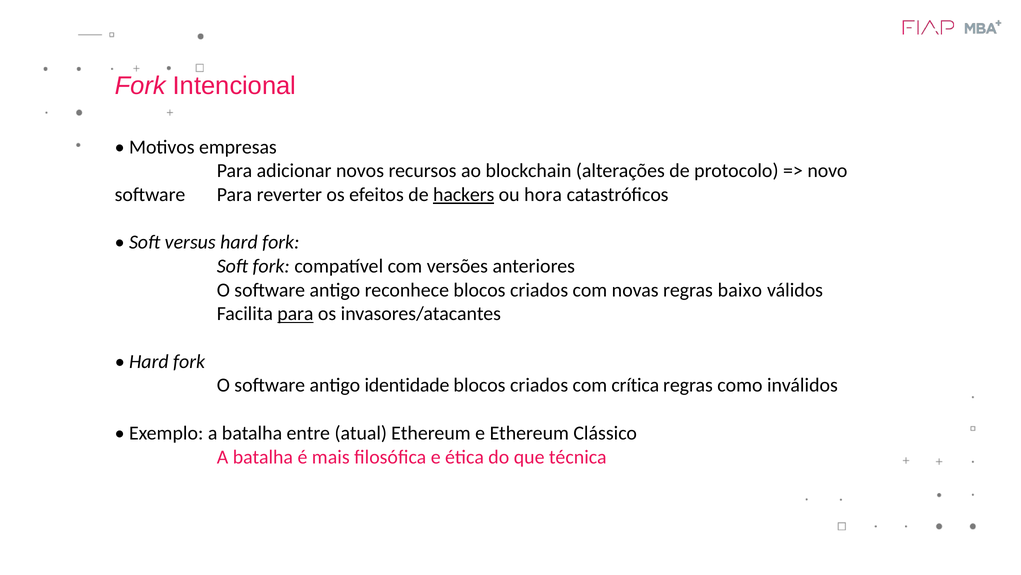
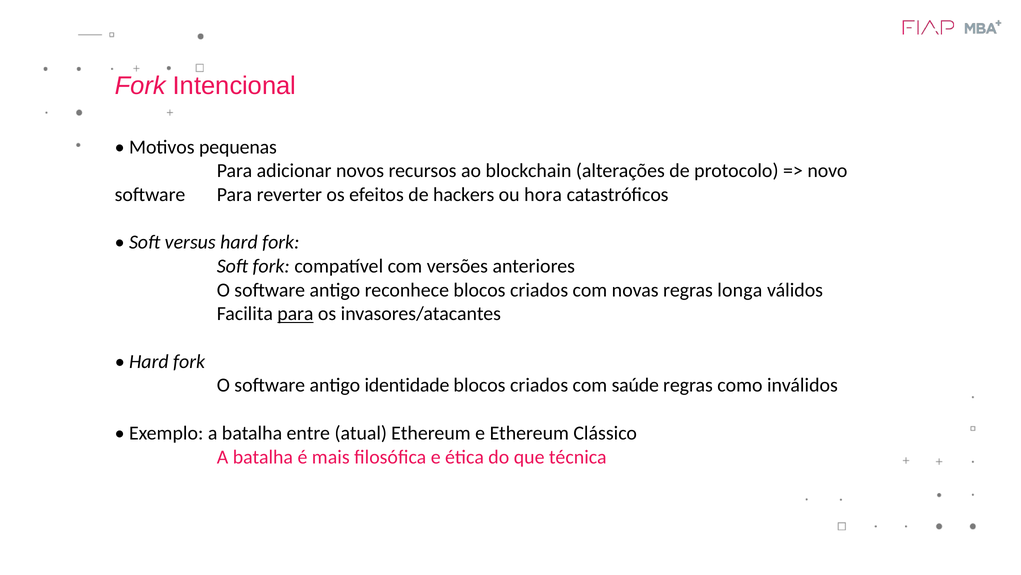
empresas: empresas -> pequenas (238, 147)
hackers underline: present -> none (464, 195)
baixo: baixo -> longa (740, 290)
crítica: crítica -> saúde (635, 385)
